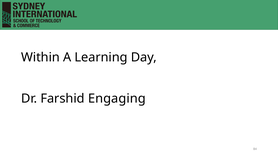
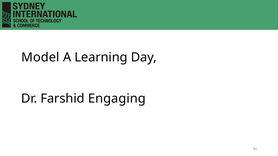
Within: Within -> Model (40, 57)
